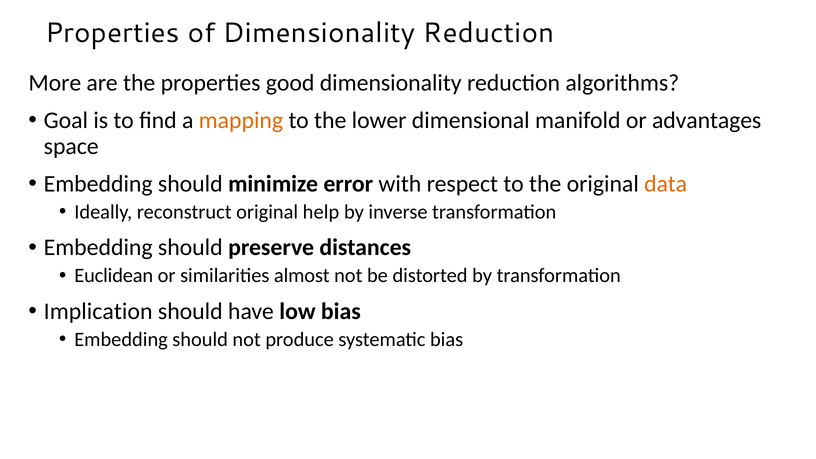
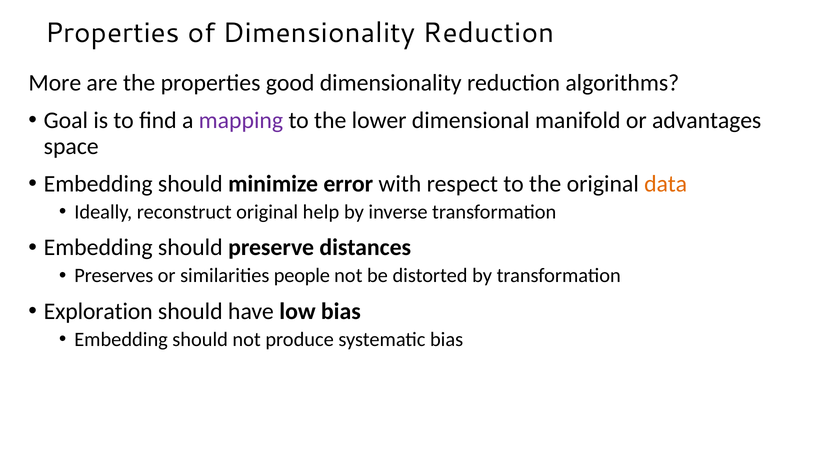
mapping colour: orange -> purple (241, 121)
Euclidean: Euclidean -> Preserves (114, 276)
almost: almost -> people (302, 276)
Implication: Implication -> Exploration (98, 311)
